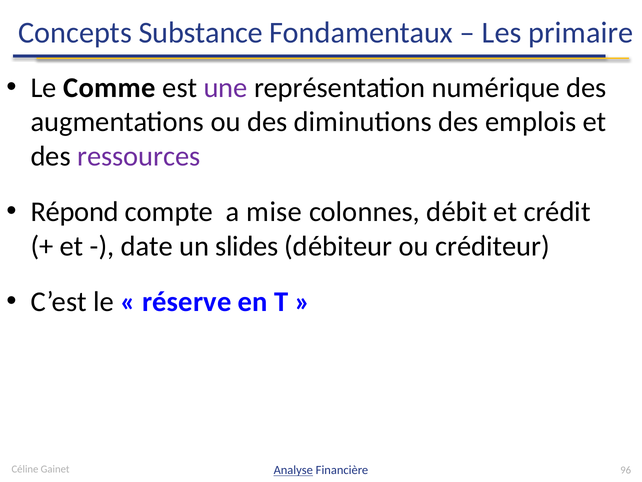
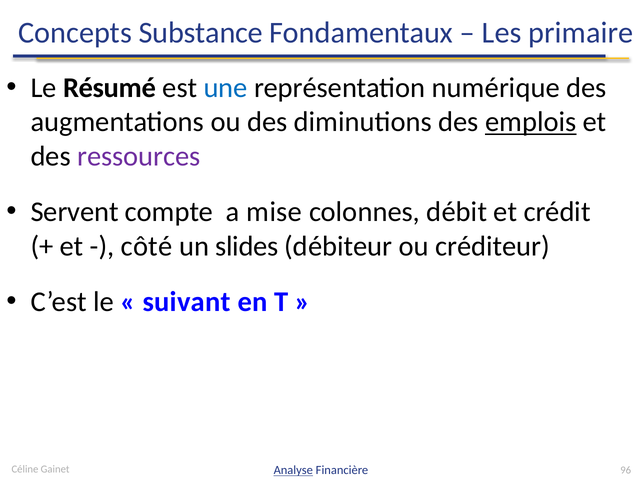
Comme: Comme -> Résumé (110, 88)
une colour: purple -> blue (226, 88)
emplois underline: none -> present (531, 122)
Répond: Répond -> Servent (75, 212)
date: date -> côté (147, 246)
réserve: réserve -> suivant (187, 302)
